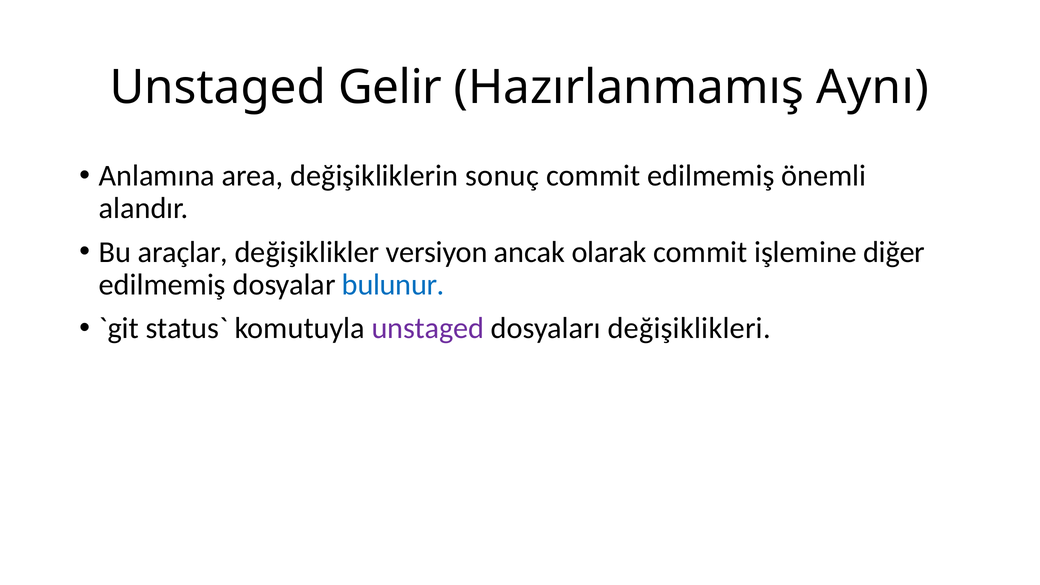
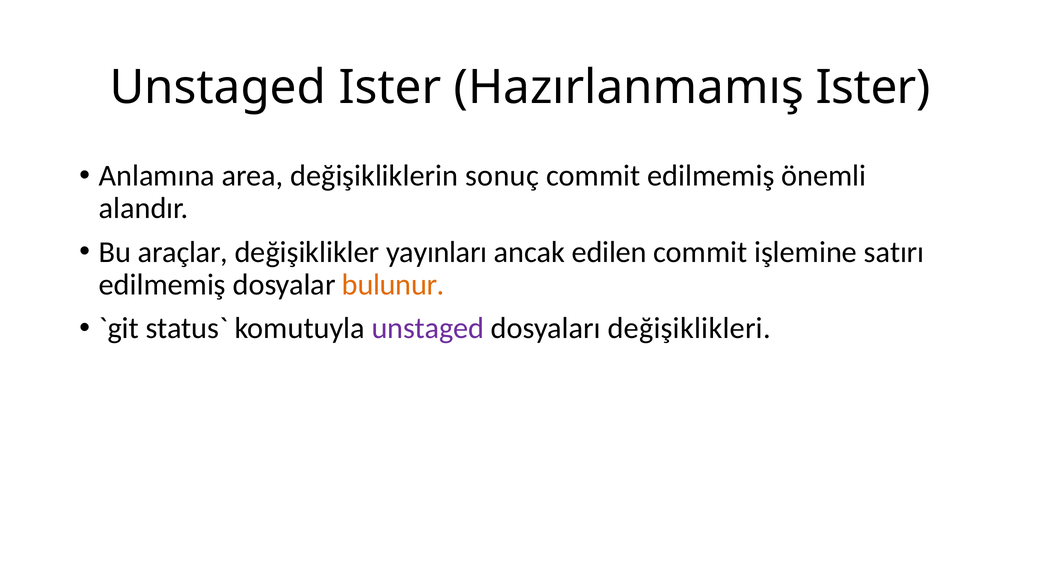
Unstaged Gelir: Gelir -> Ister (390, 87)
Hazırlanmamış Aynı: Aynı -> Ister (873, 87)
versiyon: versiyon -> yayınları (437, 252)
olarak: olarak -> edilen (609, 252)
diğer: diğer -> satırı (894, 252)
bulunur colour: blue -> orange (393, 285)
